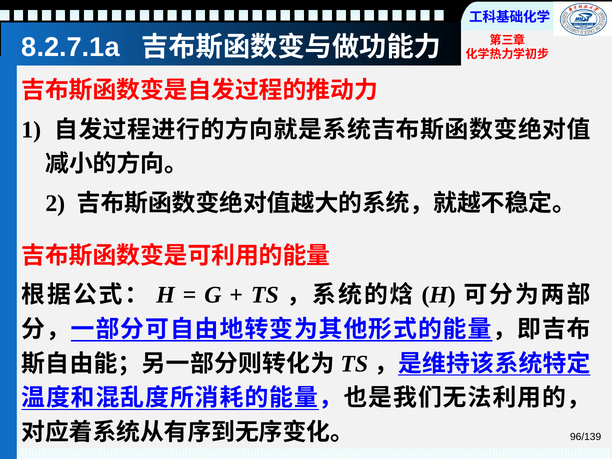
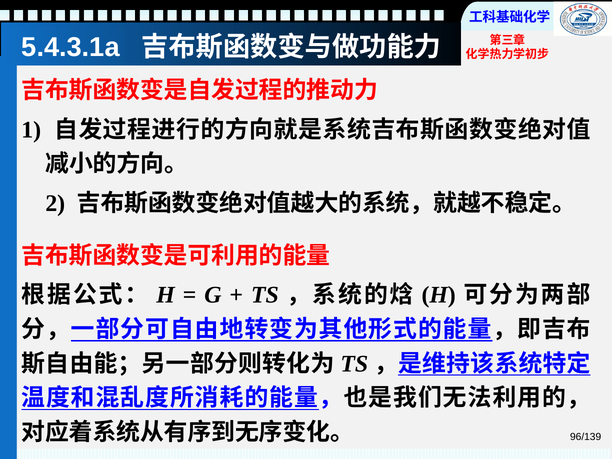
8.2.7.1a: 8.2.7.1a -> 5.4.3.1a (71, 47)
